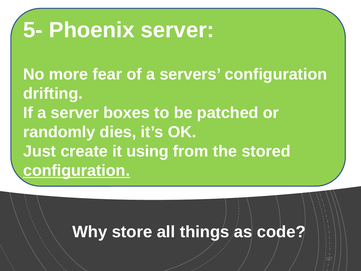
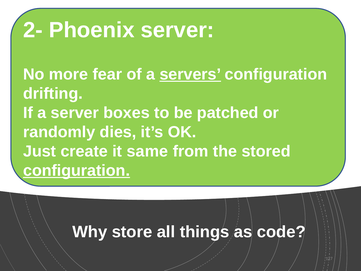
5-: 5- -> 2- (33, 30)
servers underline: none -> present (190, 74)
using: using -> same (147, 151)
